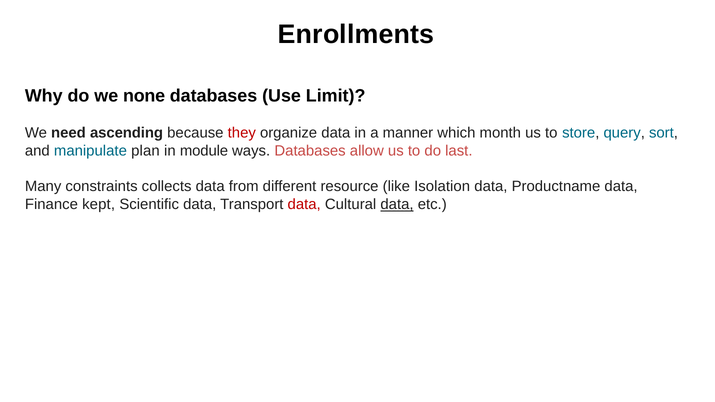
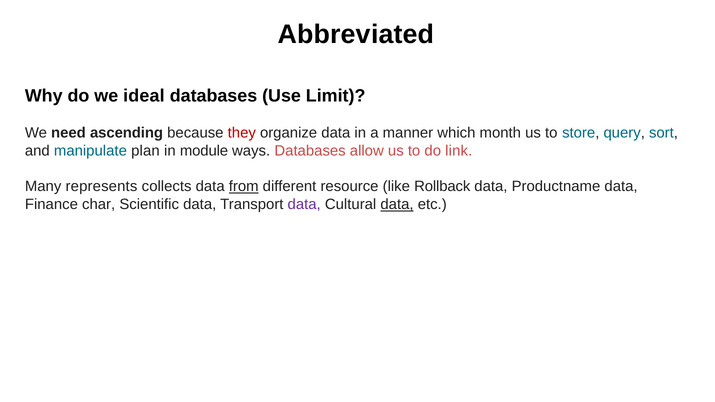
Enrollments: Enrollments -> Abbreviated (356, 35)
none: none -> ideal (144, 96)
last: last -> link (459, 151)
constraints: constraints -> represents (101, 187)
from underline: none -> present (244, 187)
Isolation: Isolation -> Rollback (442, 187)
kept: kept -> char (99, 205)
data colour: red -> purple (304, 205)
